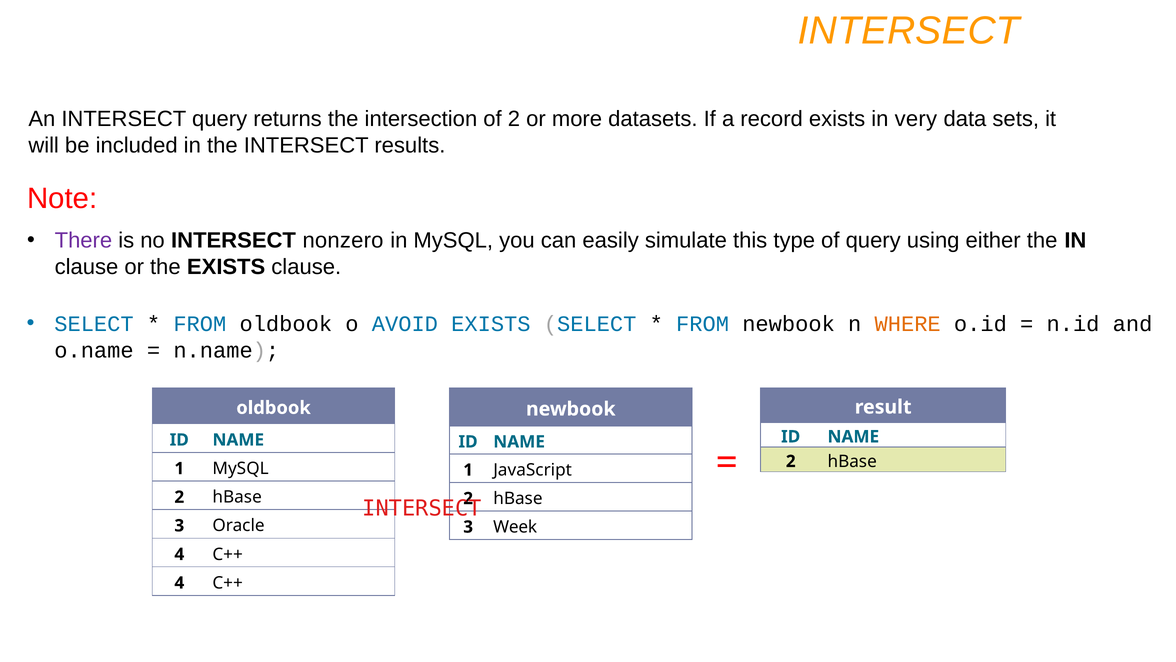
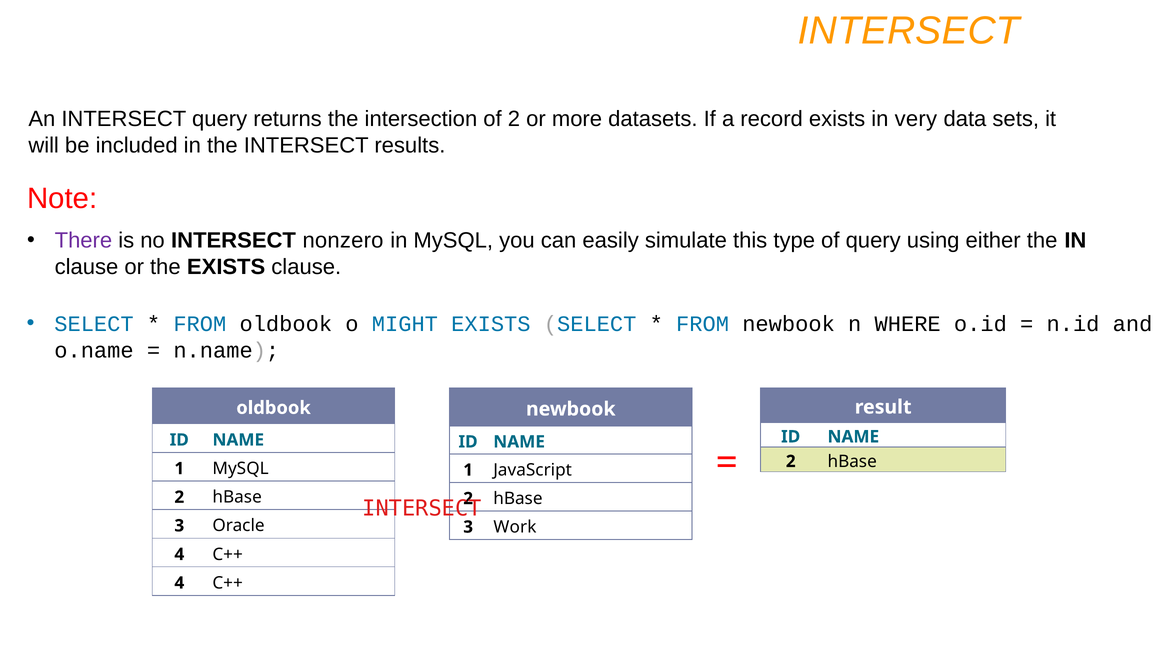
AVOID: AVOID -> MIGHT (405, 324)
WHERE colour: orange -> black (908, 324)
Week: Week -> Work (515, 527)
